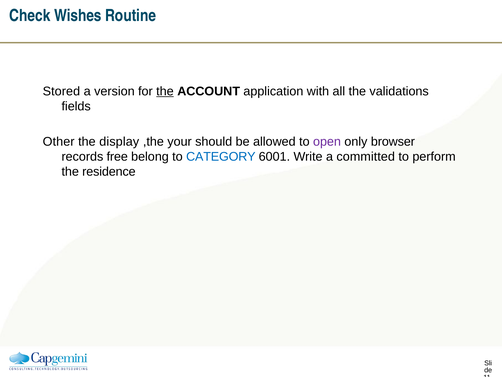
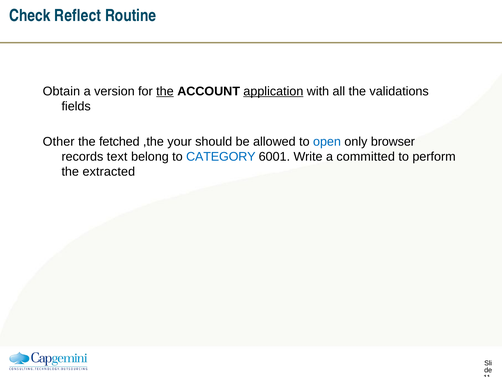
Wishes: Wishes -> Reflect (78, 16)
Stored: Stored -> Obtain (61, 91)
application underline: none -> present (273, 91)
display: display -> fetched (119, 141)
open colour: purple -> blue (327, 141)
free: free -> text (117, 156)
residence: residence -> extracted (109, 172)
